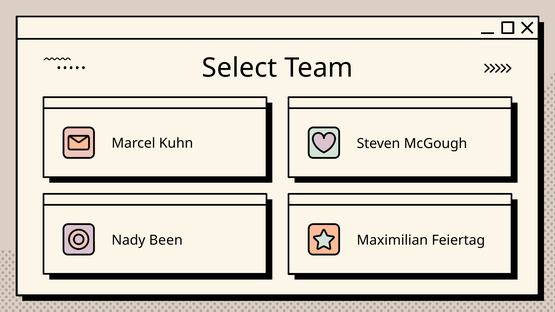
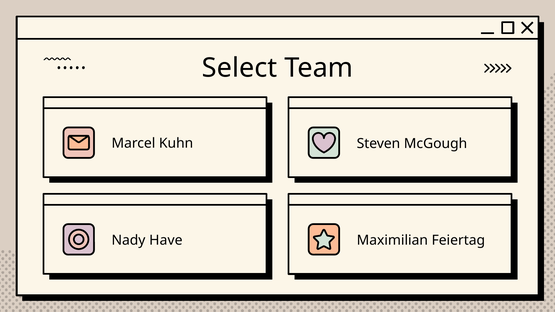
Been: Been -> Have (166, 240)
